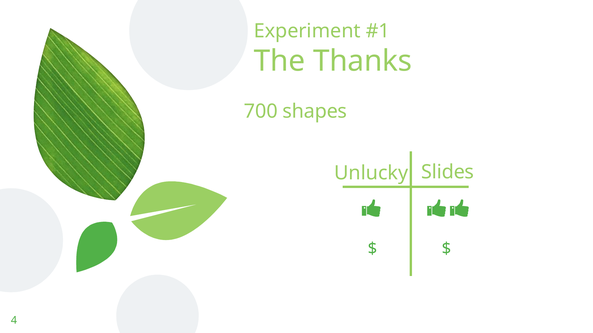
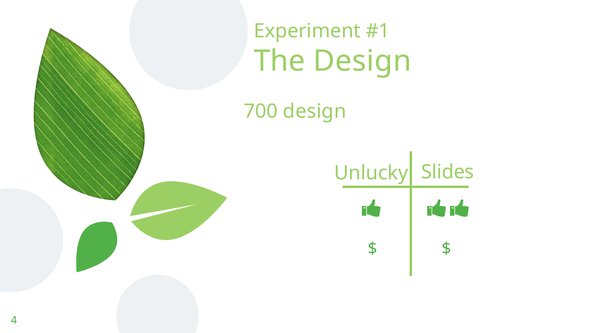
The Thanks: Thanks -> Design (362, 61)
700 shapes: shapes -> design (315, 111)
